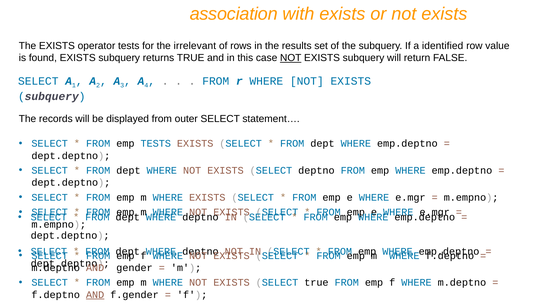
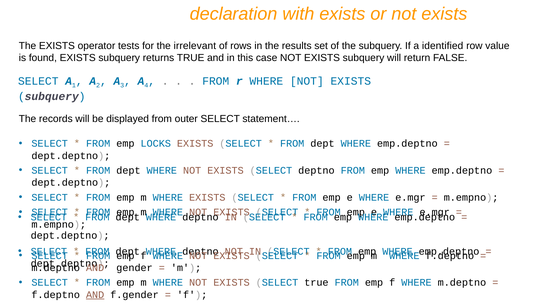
association: association -> declaration (234, 14)
NOT underline: present -> none (291, 58)
emp TESTS: TESTS -> LOCKS (156, 144)
